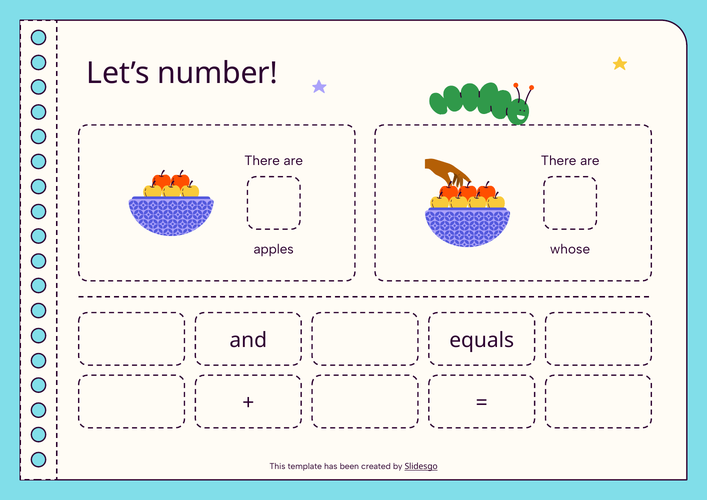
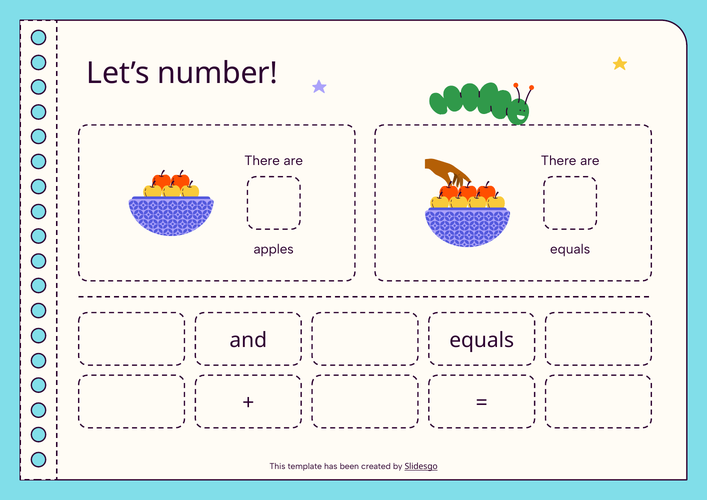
whose: whose -> equals (570, 249)
